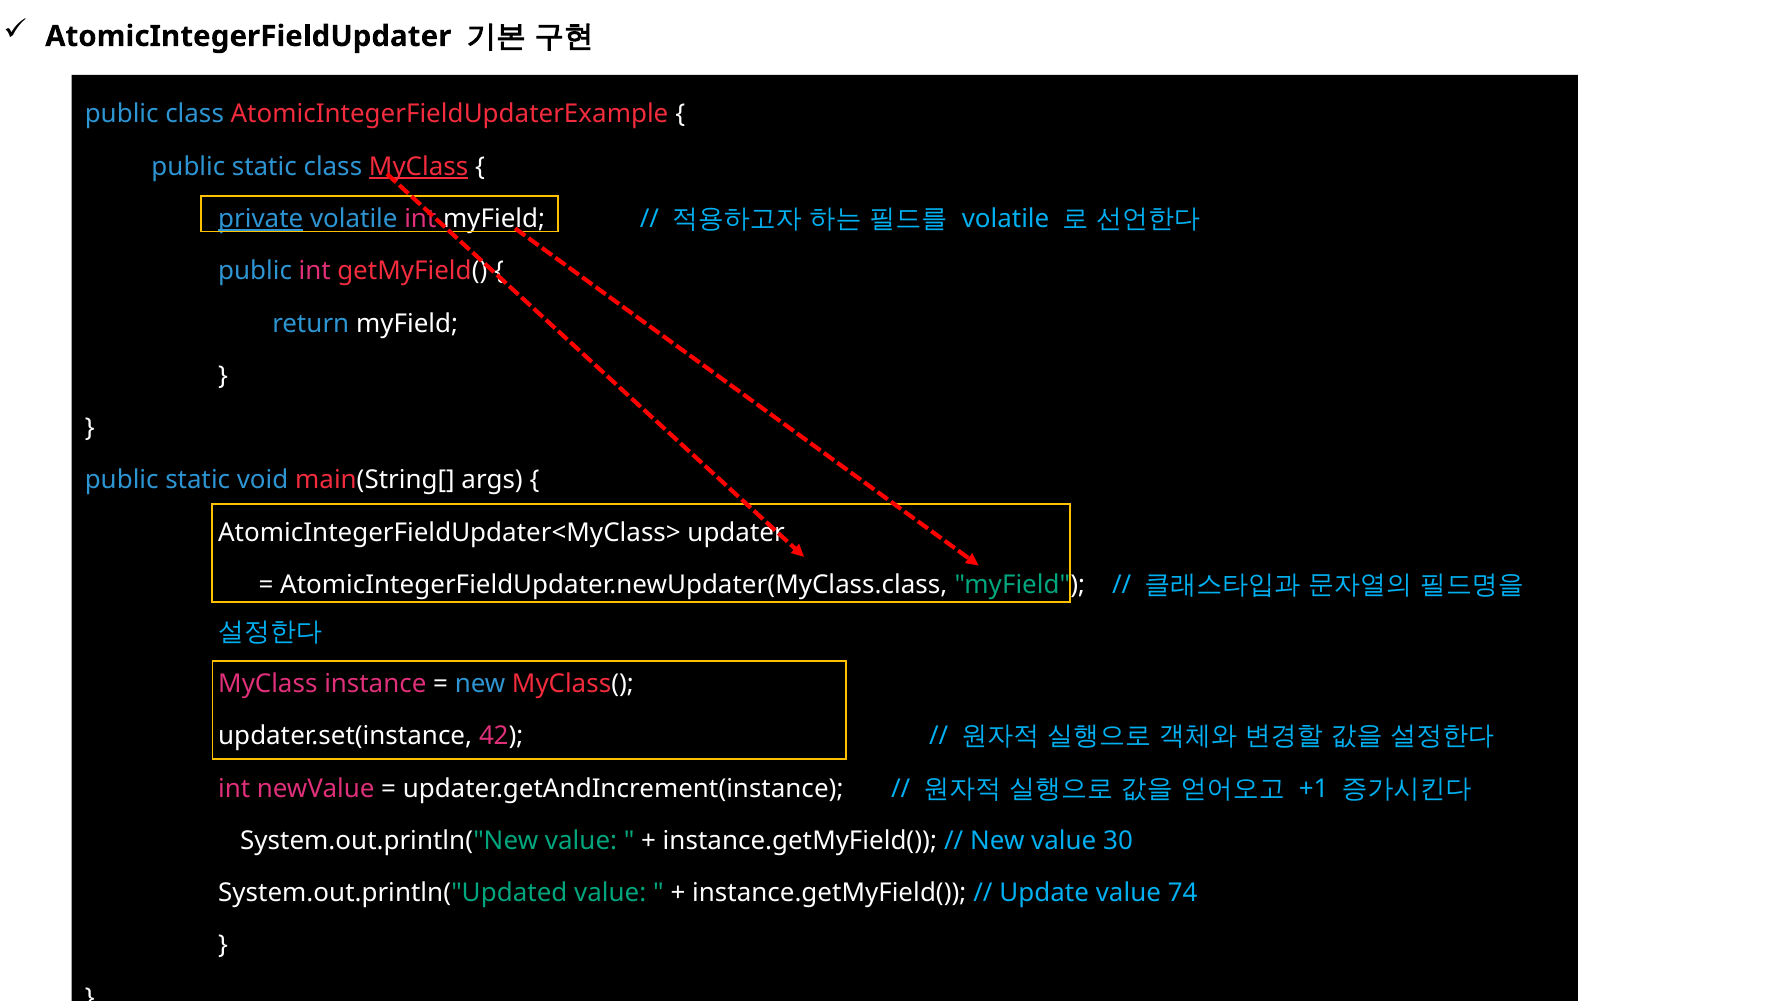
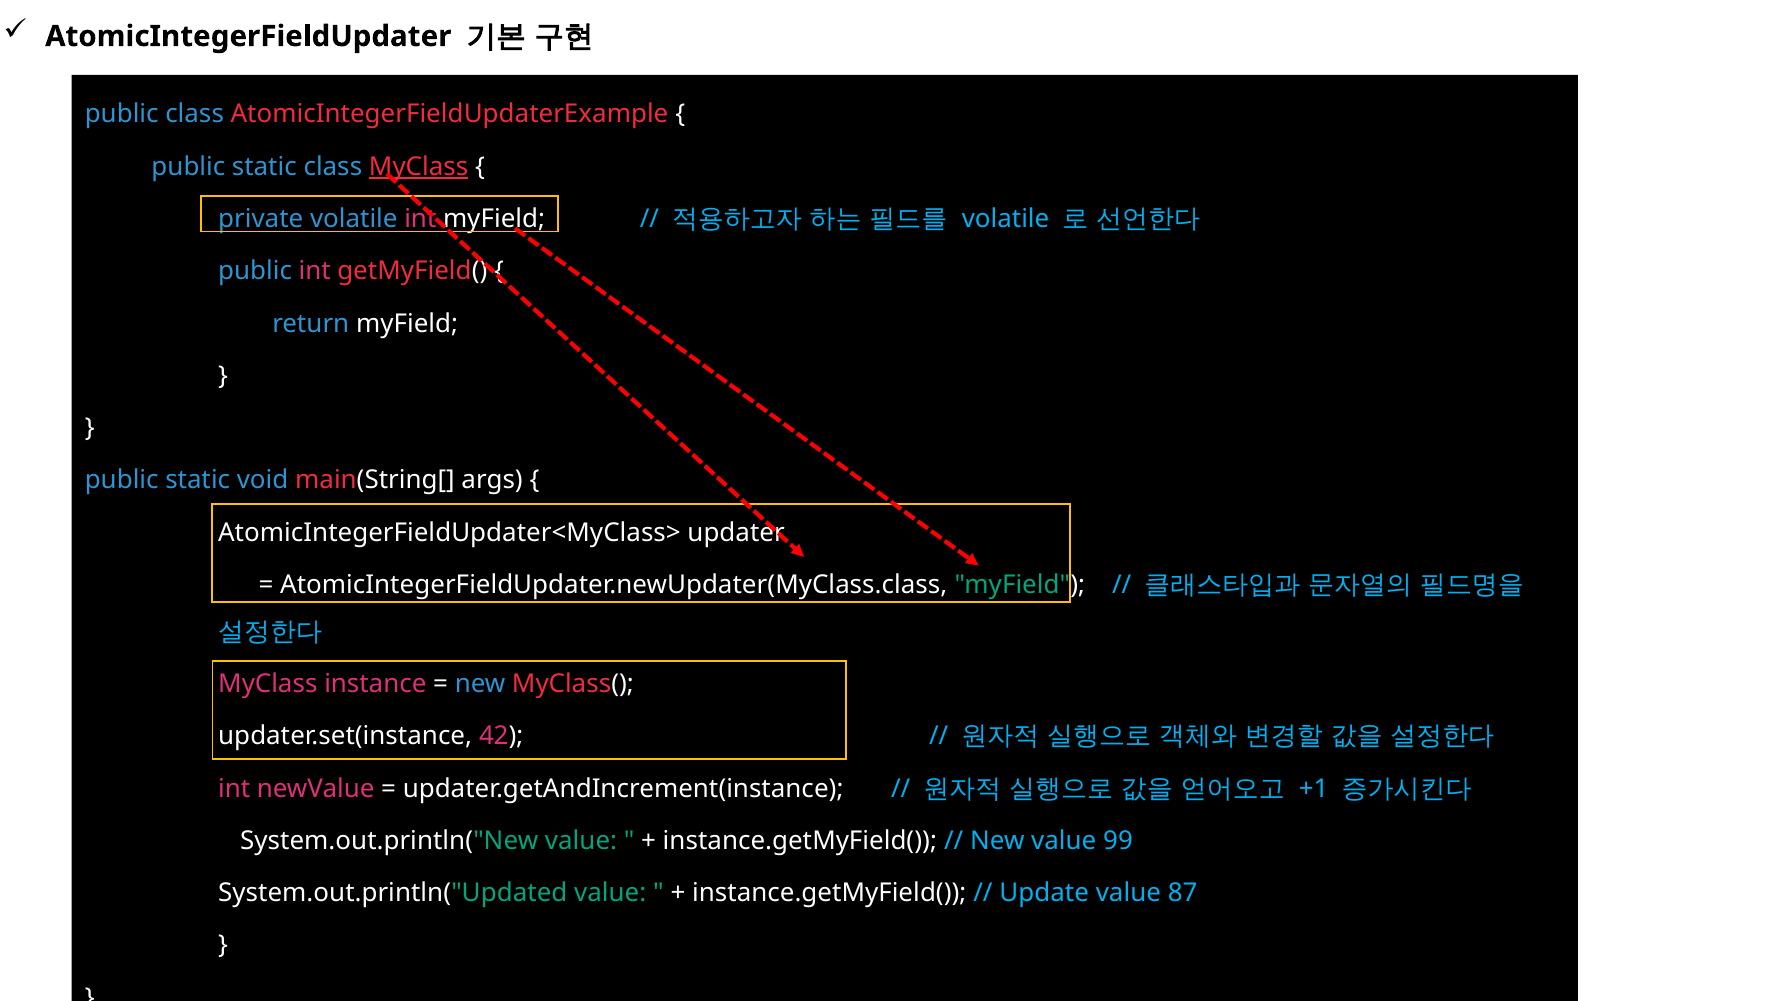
private underline: present -> none (261, 219)
30: 30 -> 99 (1118, 841)
74: 74 -> 87 (1183, 893)
